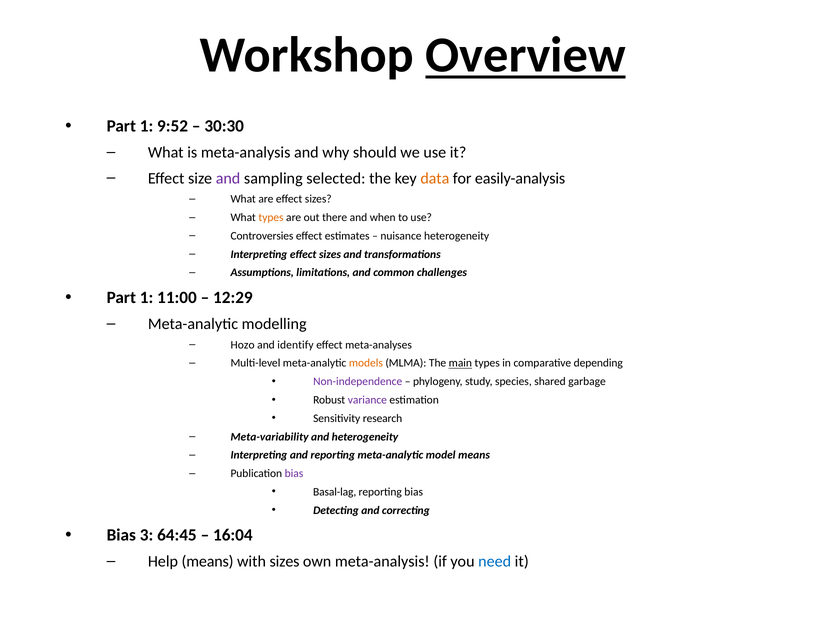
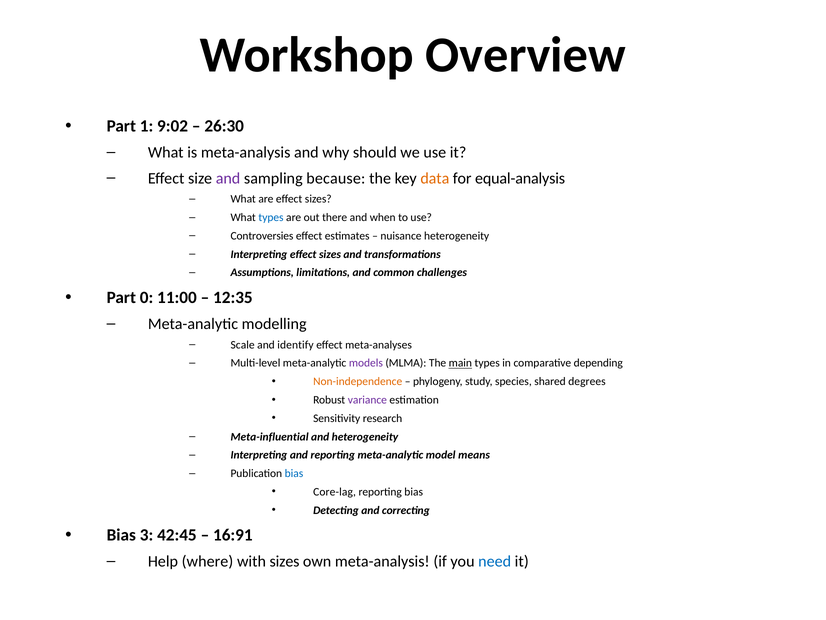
Overview underline: present -> none (526, 55)
9:52: 9:52 -> 9:02 (173, 126)
30:30: 30:30 -> 26:30 (224, 126)
selected: selected -> because (336, 178)
easily-analysis: easily-analysis -> equal-analysis (520, 178)
types colour: orange -> blue (271, 217)
1: 1 -> 0 (147, 297)
12:29: 12:29 -> 12:35 (233, 297)
Hozo: Hozo -> Scale (243, 345)
models colour: orange -> purple (366, 363)
Non-independence colour: purple -> orange (358, 381)
garbage: garbage -> degrees (587, 381)
Meta-variability: Meta-variability -> Meta-influential (270, 436)
bias colour: purple -> blue (294, 473)
Basal-lag: Basal-lag -> Core-lag (335, 492)
64:45: 64:45 -> 42:45 (177, 535)
16:04: 16:04 -> 16:91 (233, 535)
Help means: means -> where (207, 561)
